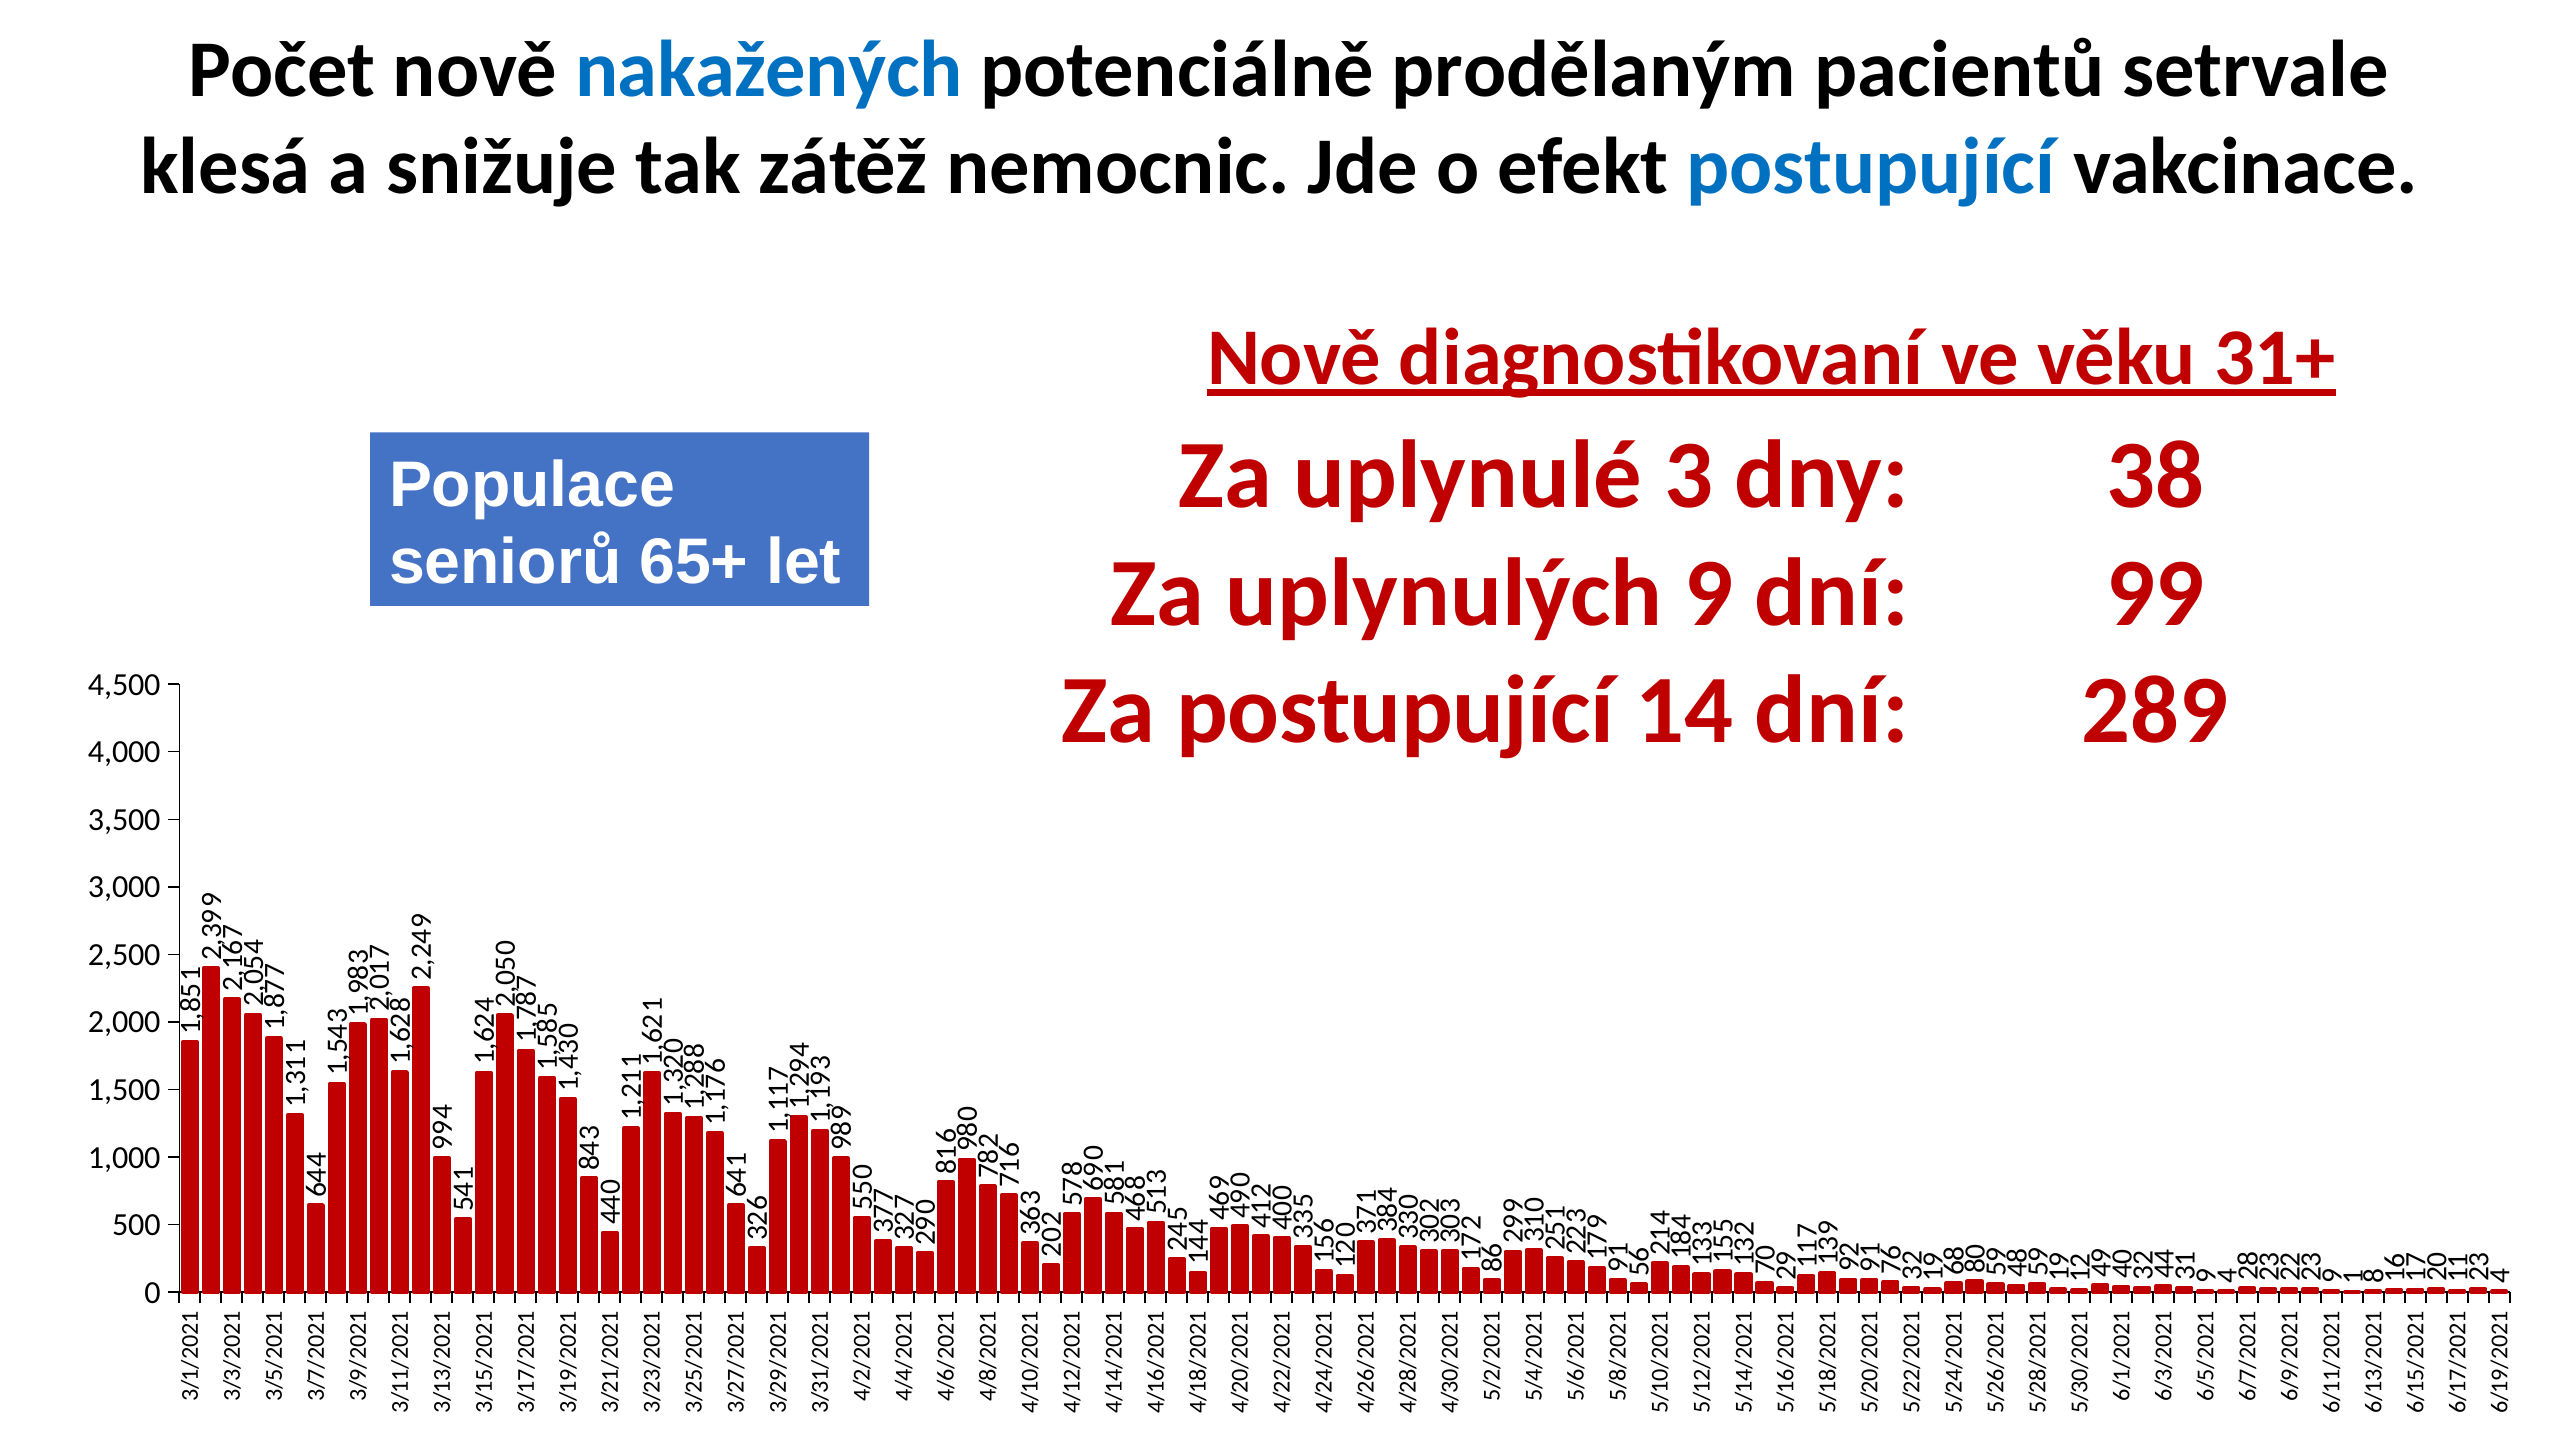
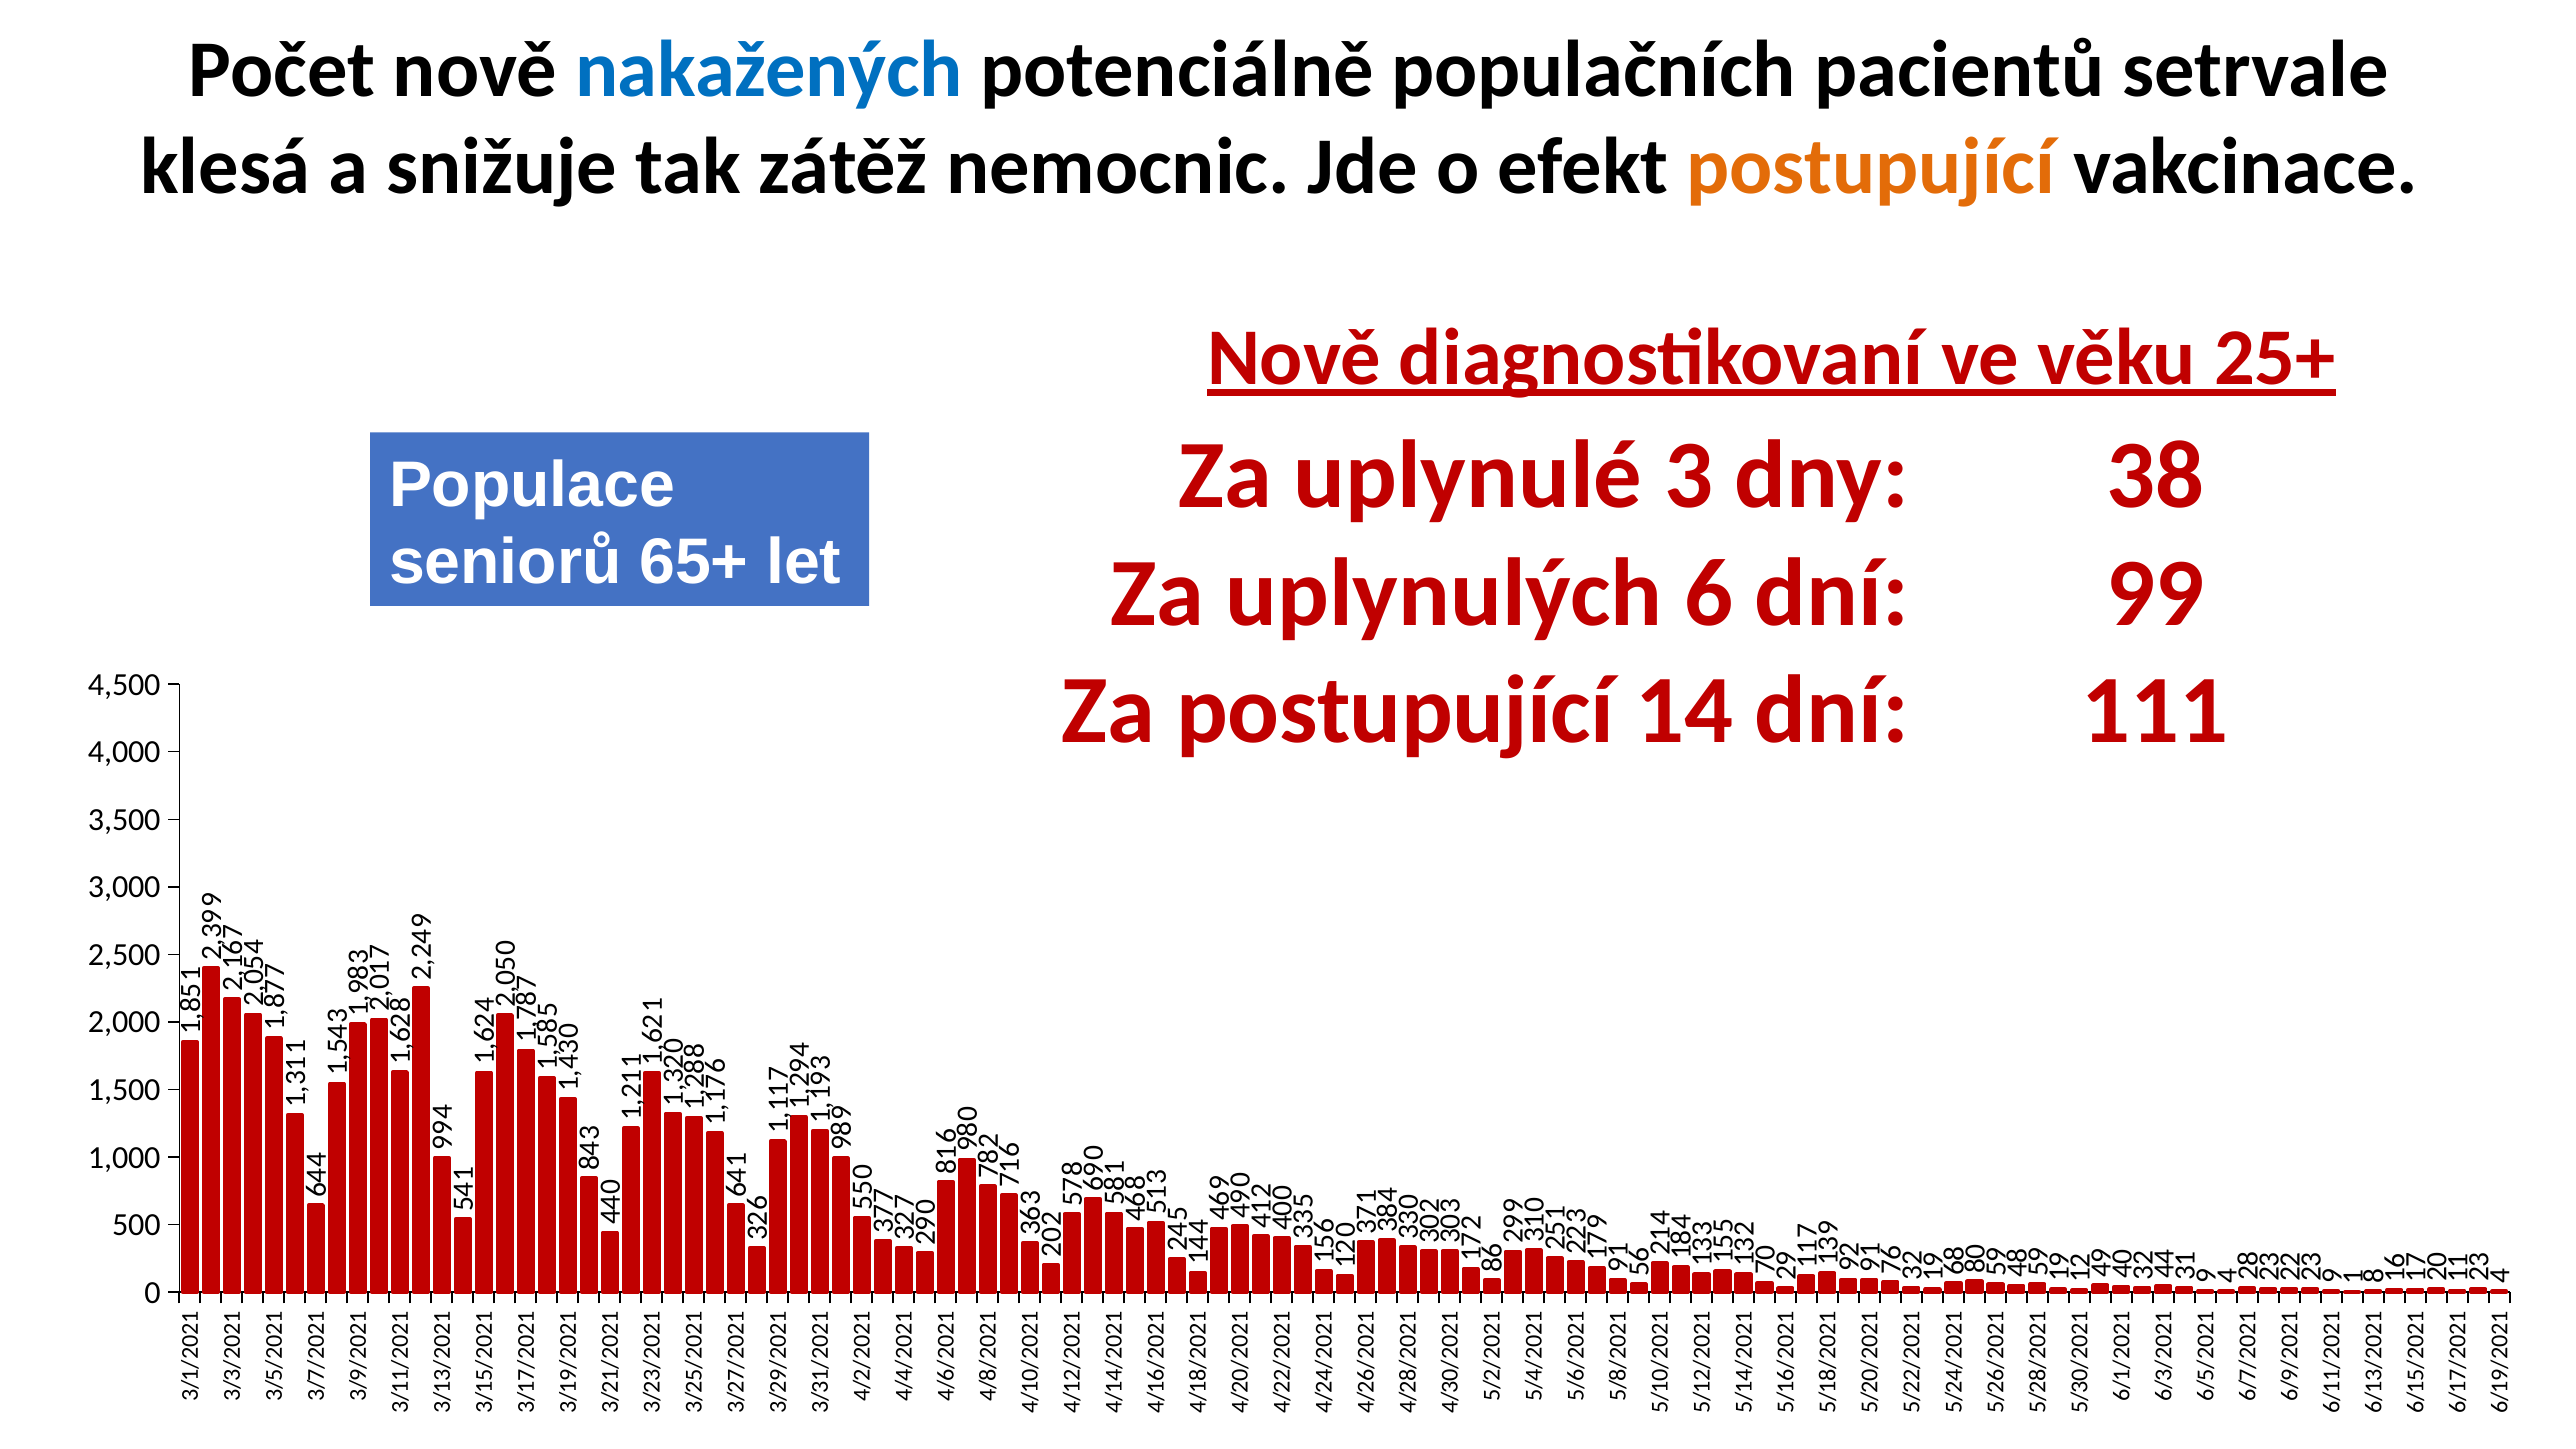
prodělaným: prodělaným -> populačních (1594, 70)
postupující colour: blue -> orange (1871, 167)
31+: 31+ -> 25+ (2275, 358)
uplynulých 9: 9 -> 6 (1709, 593)
289: 289 -> 111 (2155, 711)
